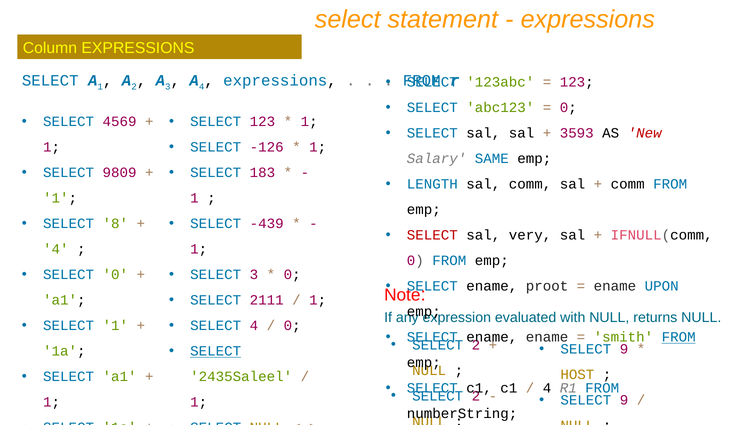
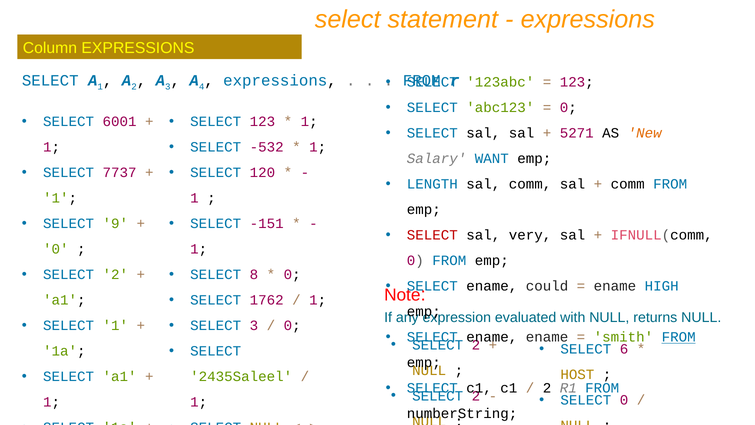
4569: 4569 -> 6001 (120, 122)
3593: 3593 -> 5271 (577, 133)
New colour: red -> orange (645, 133)
-126: -126 -> -532 (267, 147)
SAME: SAME -> WANT (492, 159)
9809: 9809 -> 7737 (120, 173)
183: 183 -> 120 (262, 173)
8: 8 -> 9 (115, 224)
-439: -439 -> -151 (267, 224)
4: 4 -> 0 (56, 249)
0: 0 -> 2 (115, 274)
SELECT 3: 3 -> 8 (254, 274)
proot: proot -> could (547, 286)
UPON: UPON -> HIGH (662, 286)
2111: 2111 -> 1762 (267, 300)
SELECT 4: 4 -> 3 (254, 325)
9: 9 -> 6 (624, 349)
SELECT underline: present -> none (216, 351)
4: 4 -> 2 (547, 388)
9: 9 -> 0 (624, 400)
